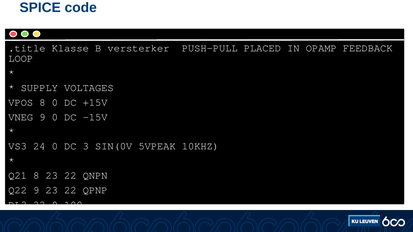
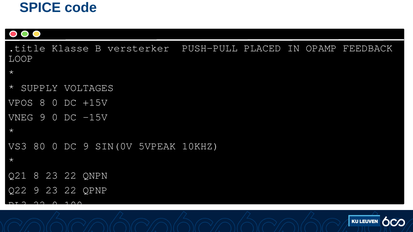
24: 24 -> 80 (39, 146)
DC 3: 3 -> 9 (86, 146)
